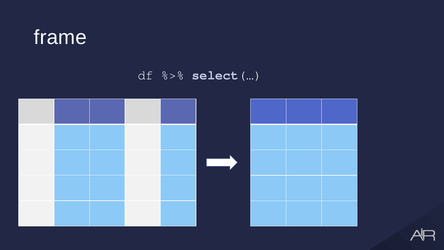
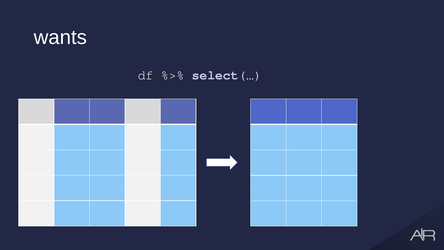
frame: frame -> wants (60, 37)
